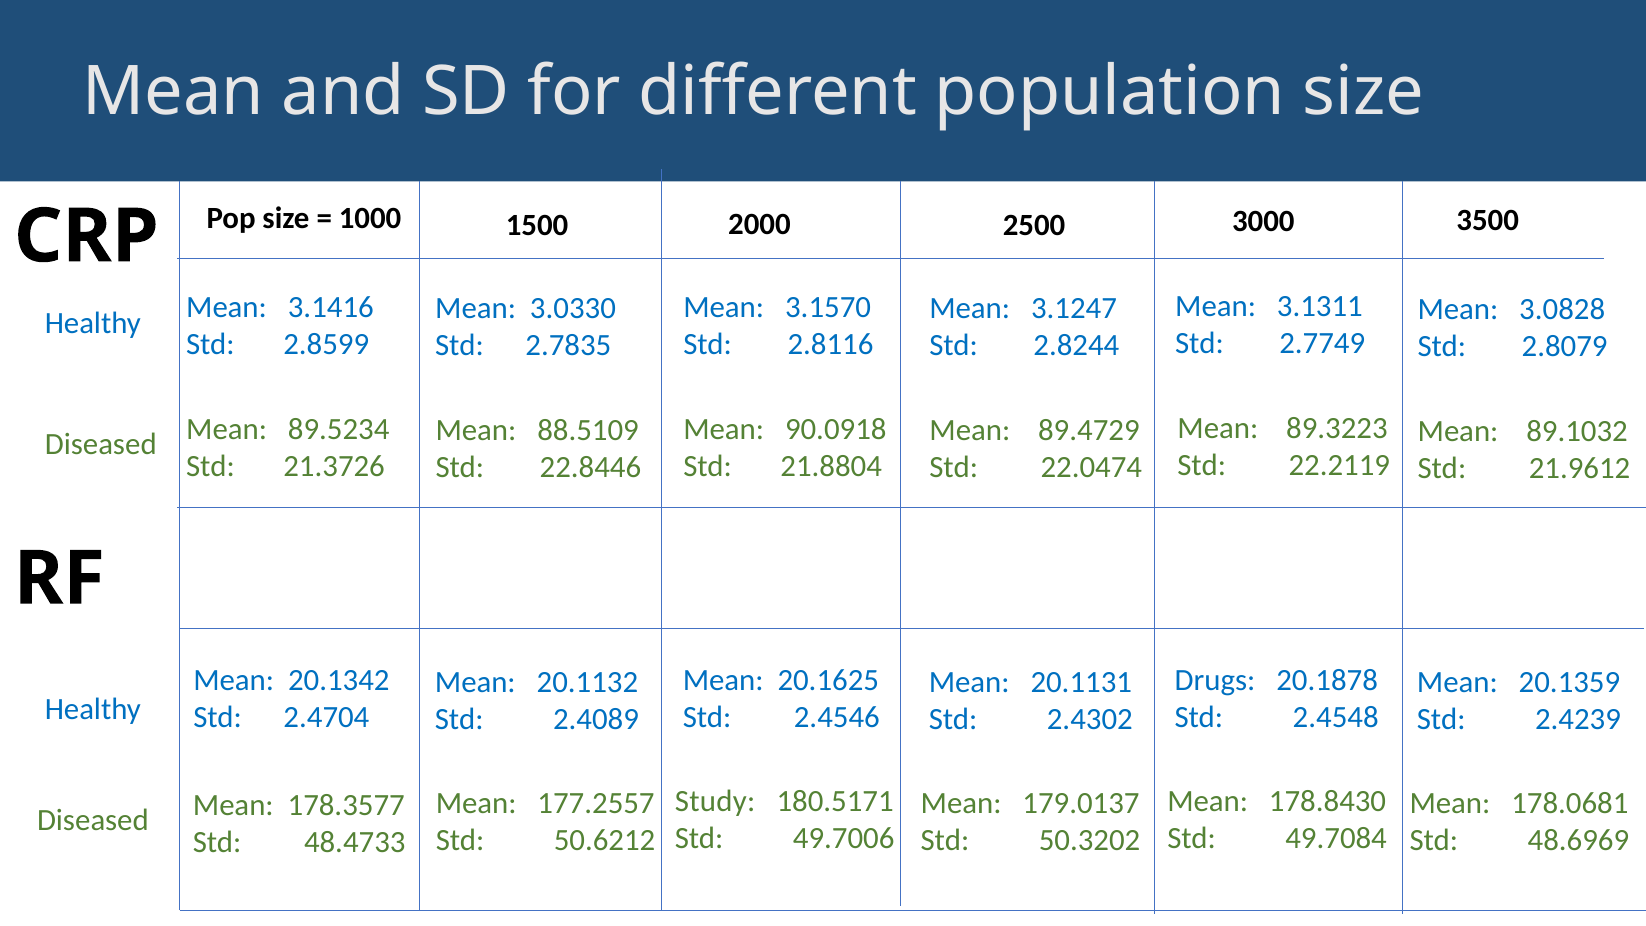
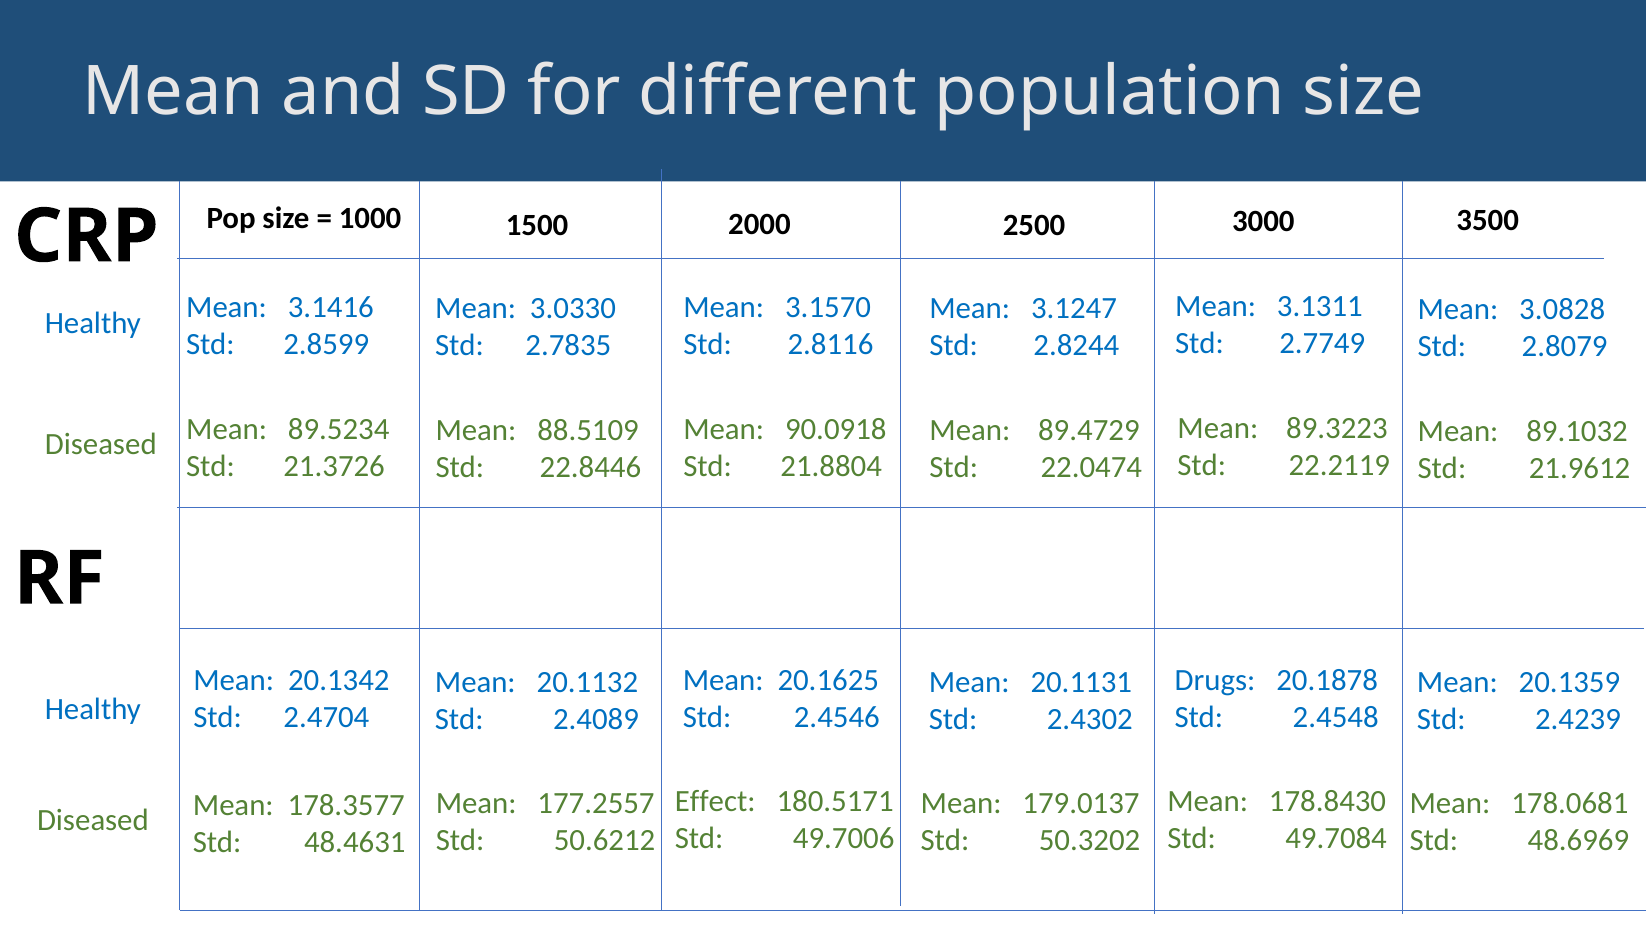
Study: Study -> Effect (715, 802)
48.4733: 48.4733 -> 48.4631 (355, 842)
